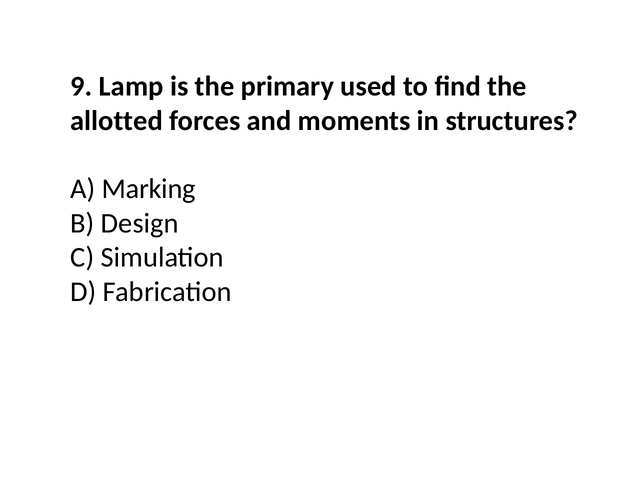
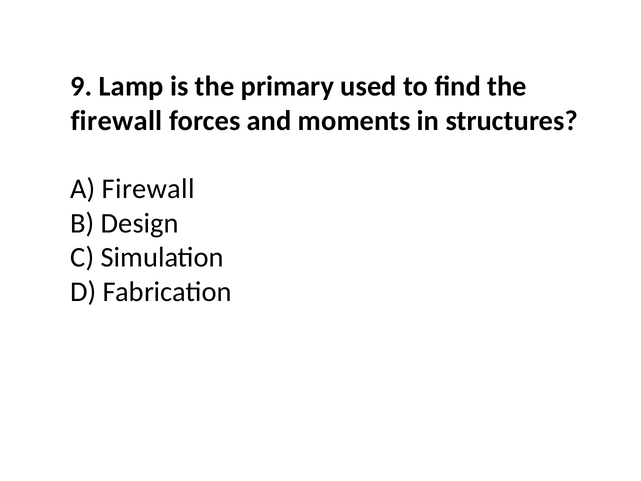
allotted: allotted -> firewall (116, 121)
A Marking: Marking -> Firewall (148, 189)
